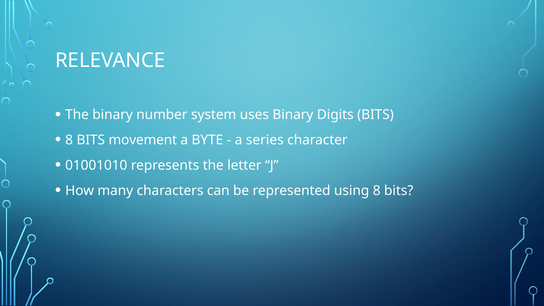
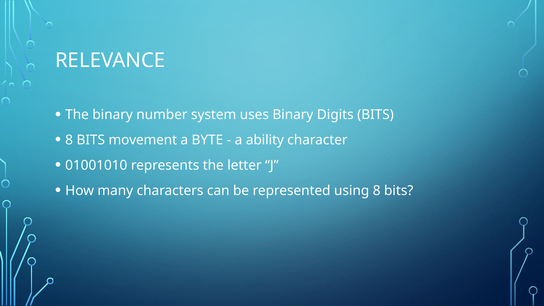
series: series -> ability (265, 140)
